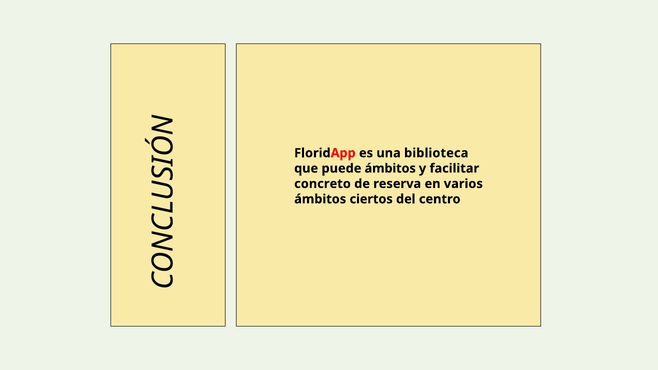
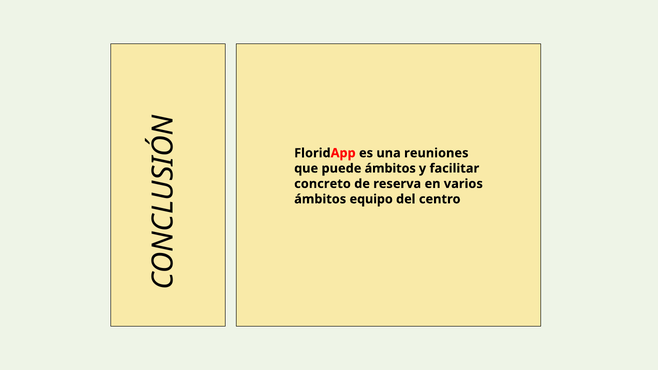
biblioteca: biblioteca -> reuniones (436, 153)
ciertos: ciertos -> equipo (371, 199)
